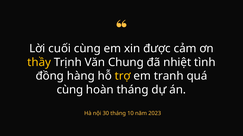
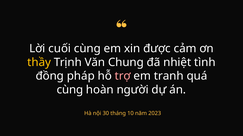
hàng: hàng -> pháp (81, 76)
trợ colour: yellow -> pink (123, 76)
hoàn tháng: tháng -> người (133, 90)
